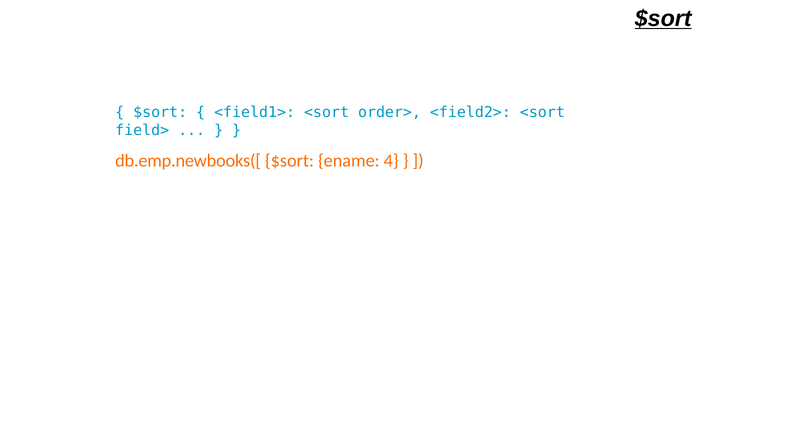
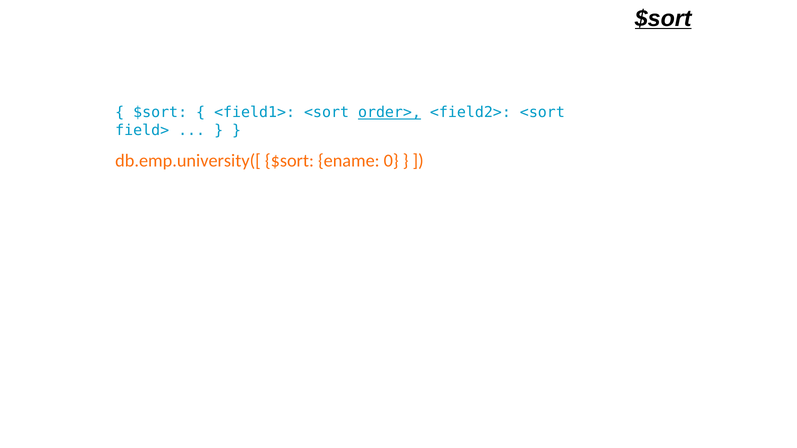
order> underline: none -> present (389, 113)
db.emp.newbooks([: db.emp.newbooks([ -> db.emp.university([ (188, 161)
4: 4 -> 0 (391, 161)
